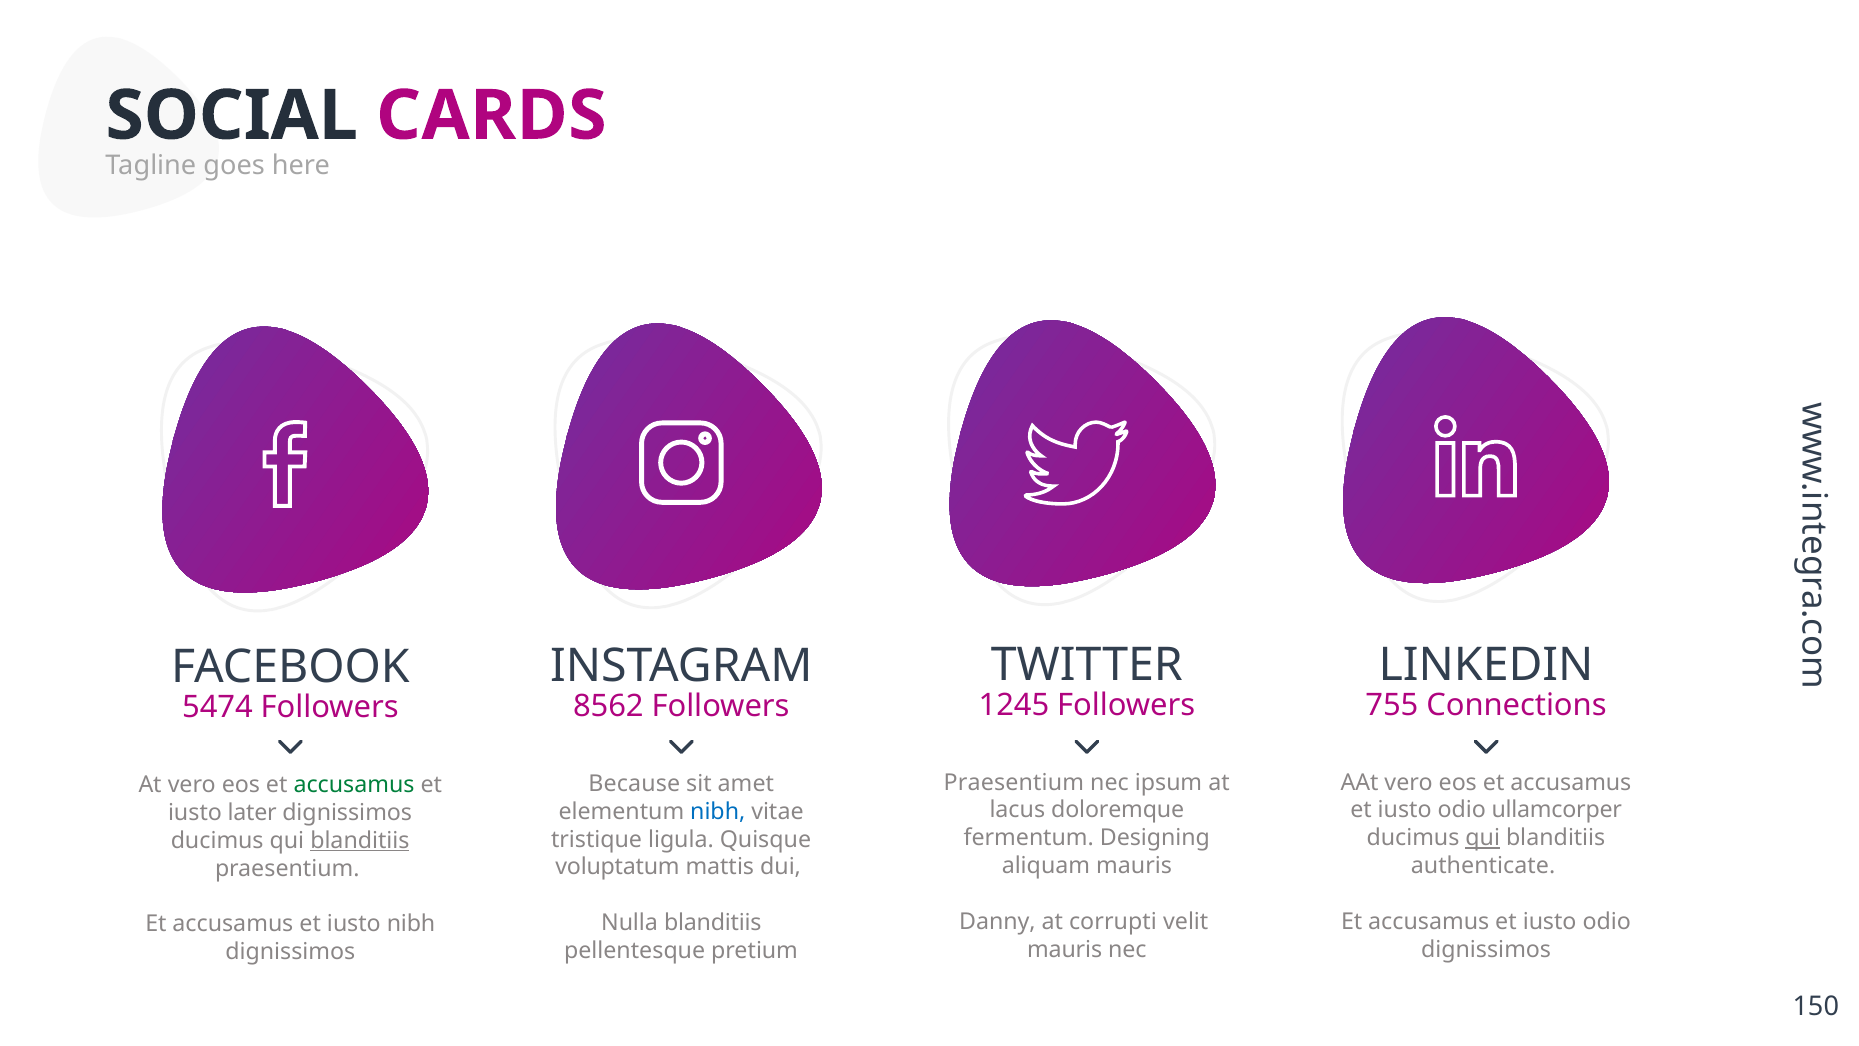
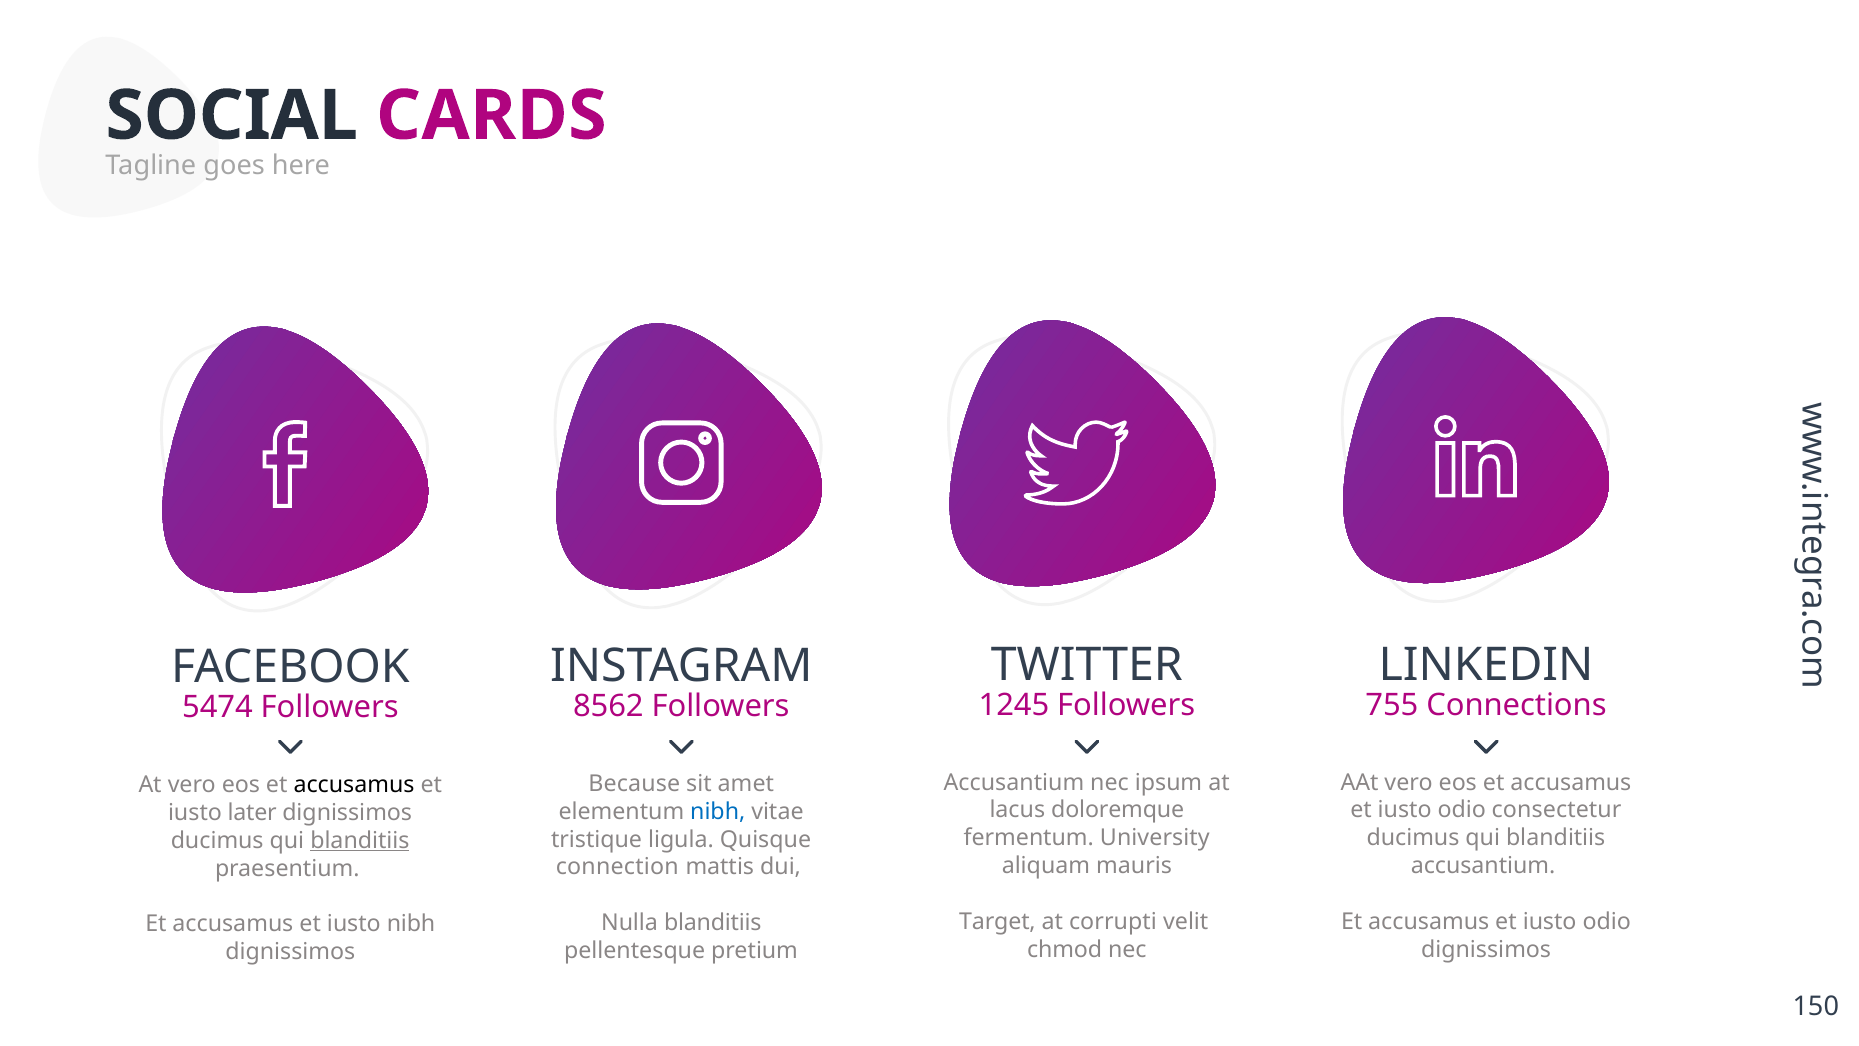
Praesentium: Praesentium -> Accusantium (1014, 782)
accusamus colour: green -> black (354, 785)
ullamcorper: ullamcorper -> consectetur (1557, 810)
Designing: Designing -> University (1155, 838)
qui underline: present -> none (1483, 838)
authenticate: authenticate -> accusantium (1483, 866)
voluptatum: voluptatum -> connection (617, 867)
Danny: Danny -> Target (997, 922)
mauris: mauris -> chmod (1065, 949)
